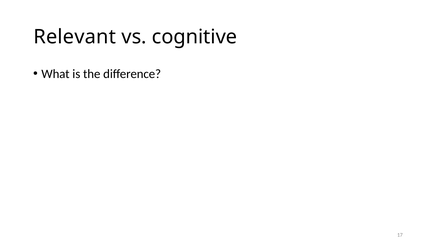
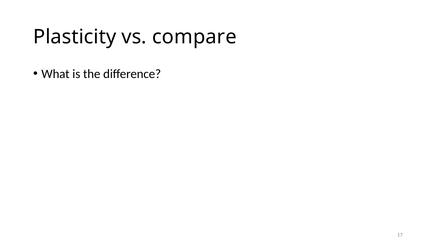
Relevant: Relevant -> Plasticity (75, 37)
cognitive: cognitive -> compare (194, 37)
